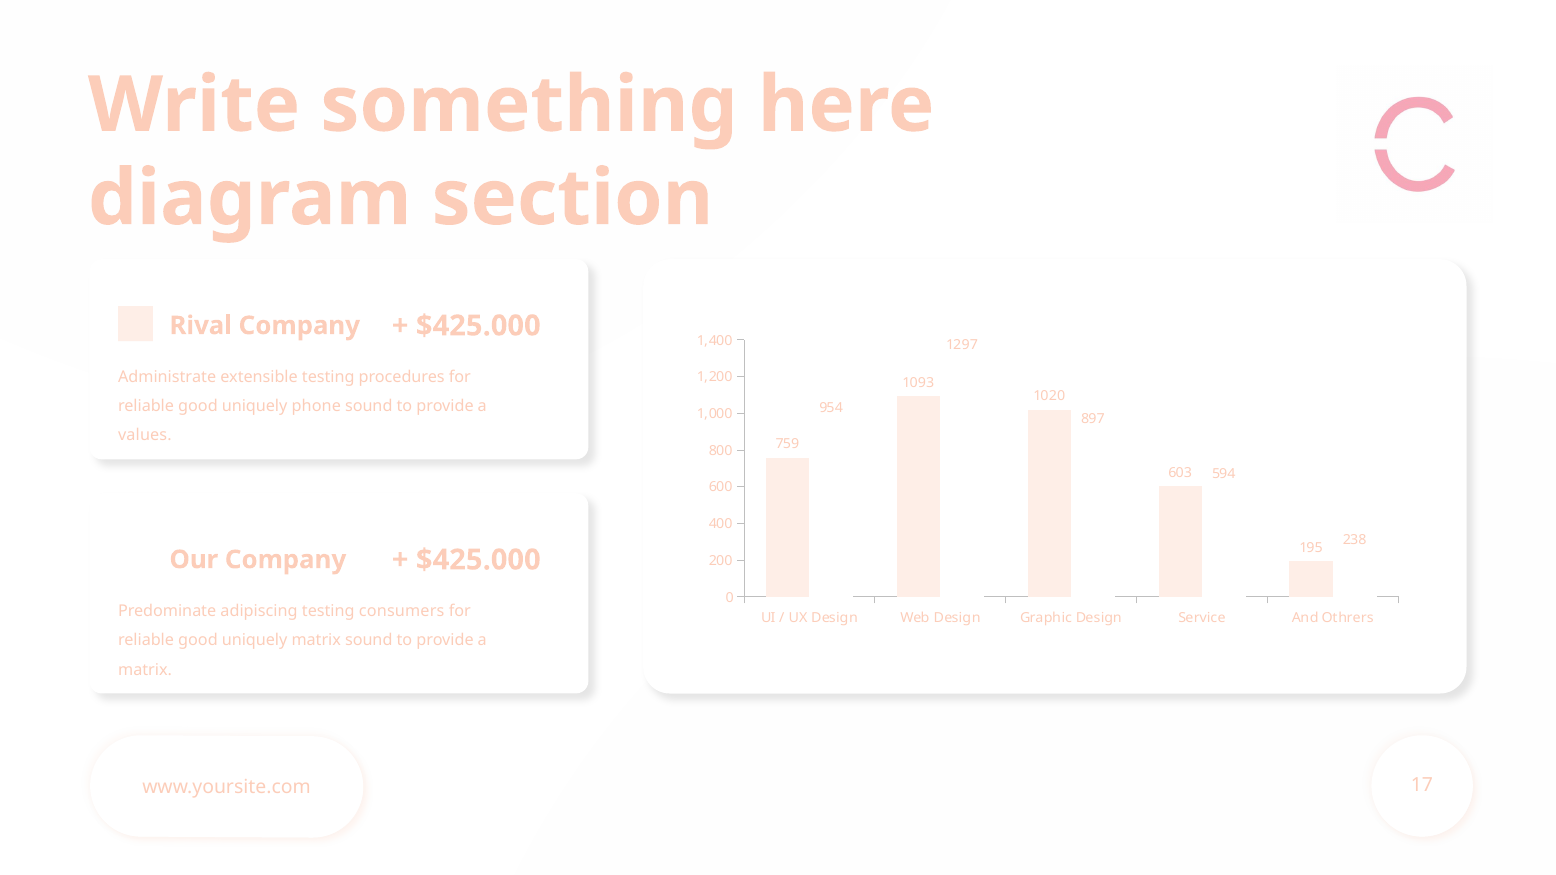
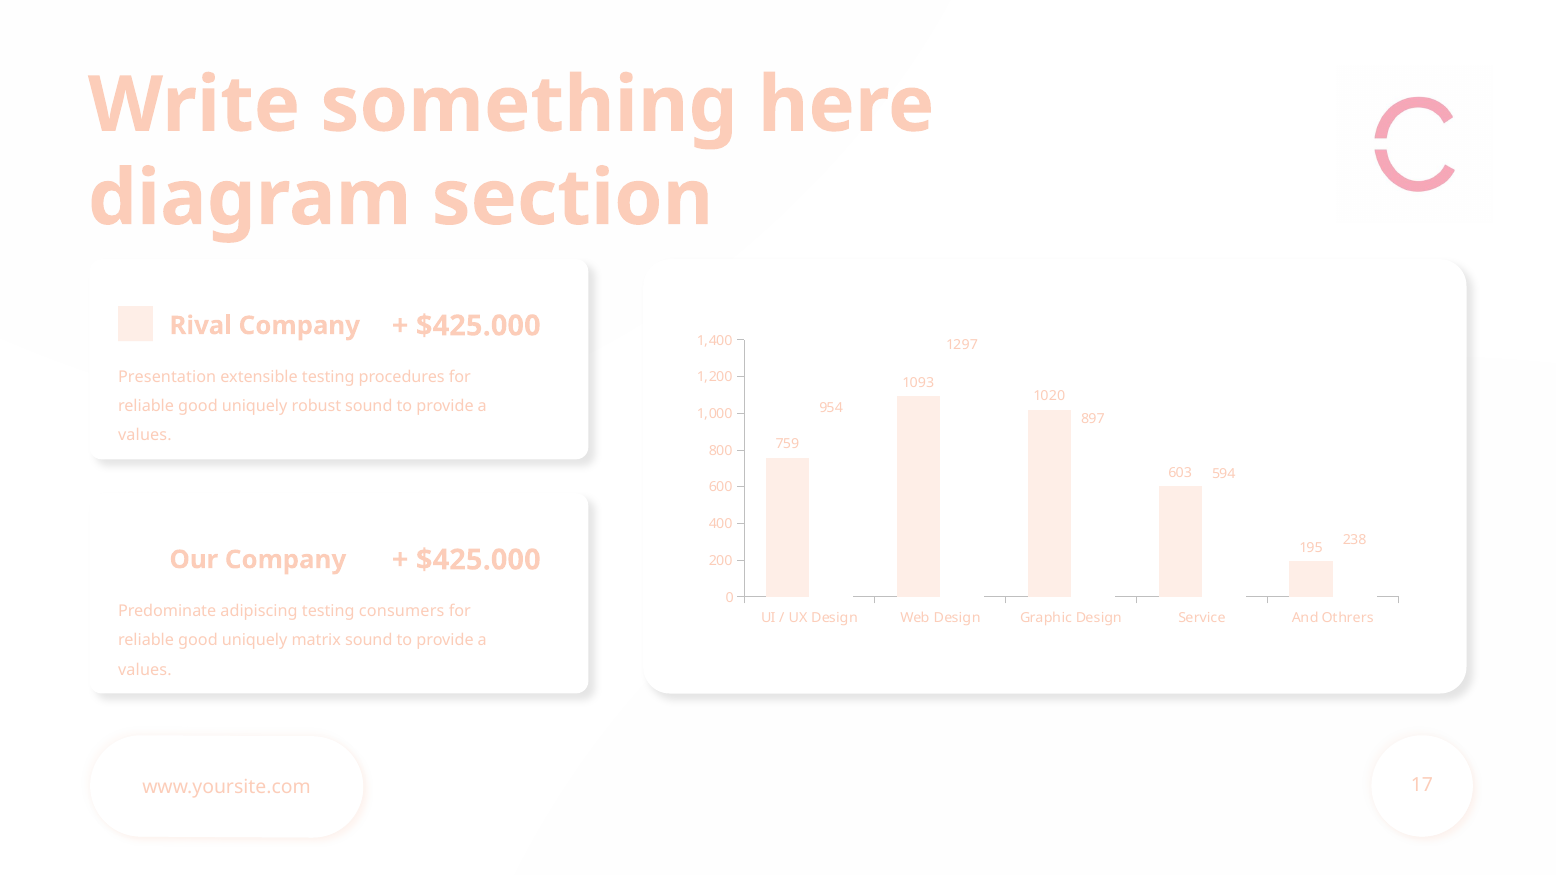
Administrate: Administrate -> Presentation (167, 377)
phone: phone -> robust (316, 406)
matrix: matrix -> values (145, 670)
